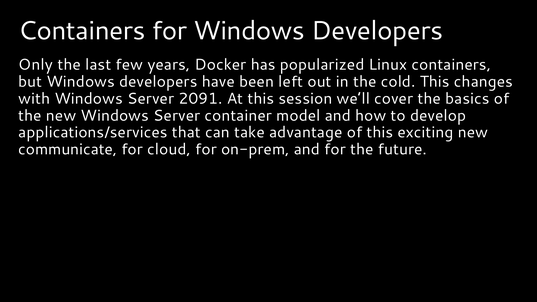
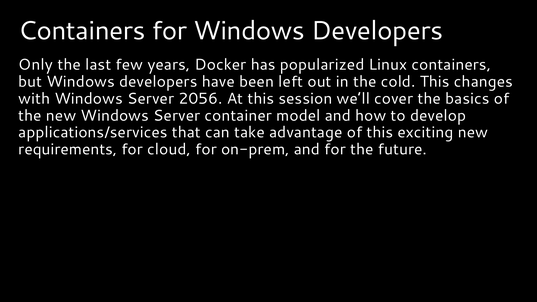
2091: 2091 -> 2056 (200, 99)
communicate: communicate -> requirements (68, 149)
